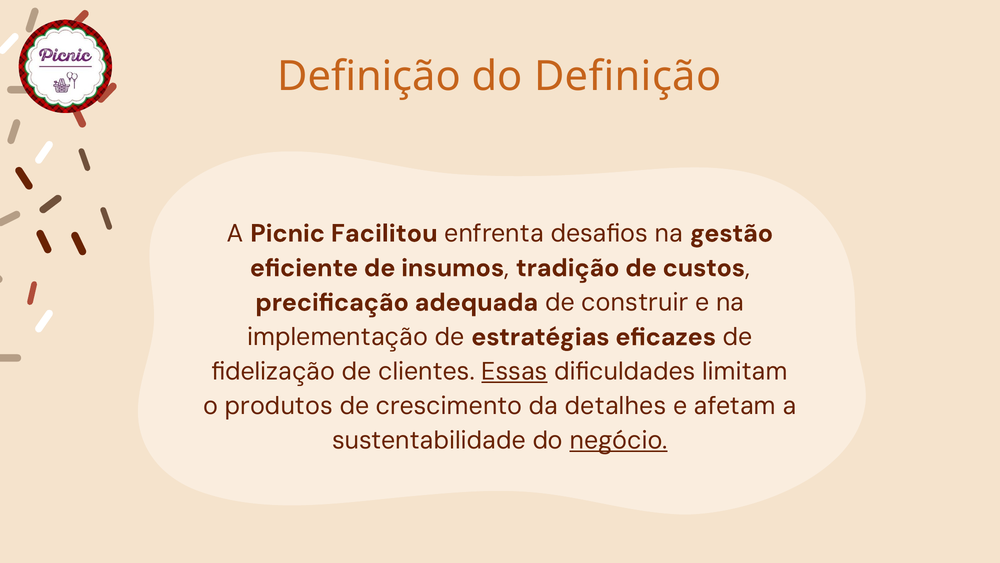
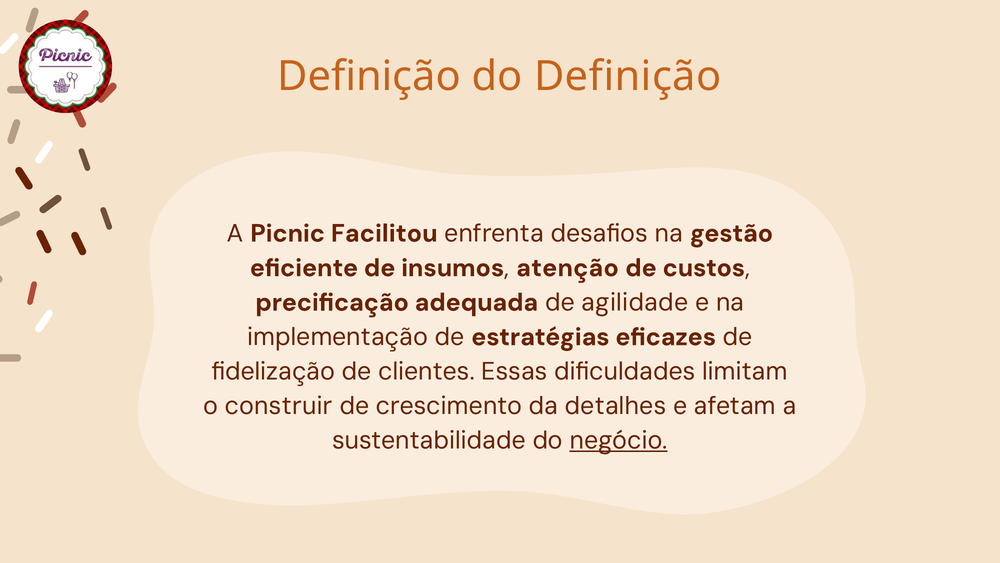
tradição: tradição -> atenção (567, 268)
construir: construir -> agilidade (635, 302)
Essas underline: present -> none (514, 371)
produtos: produtos -> construir (279, 406)
